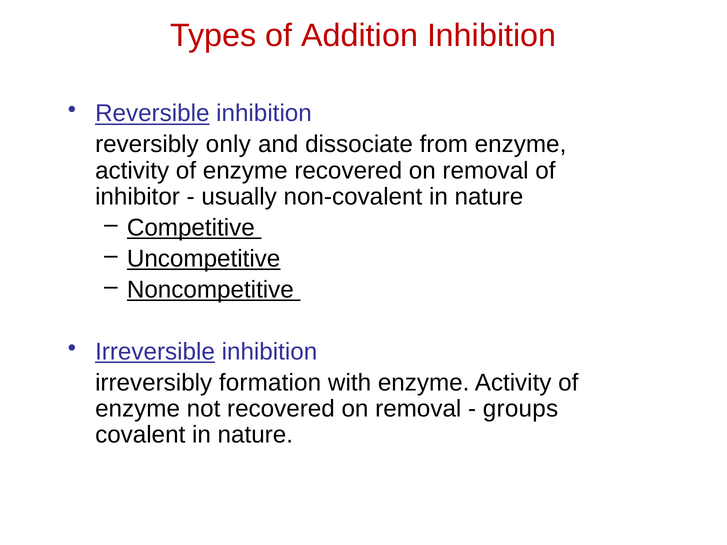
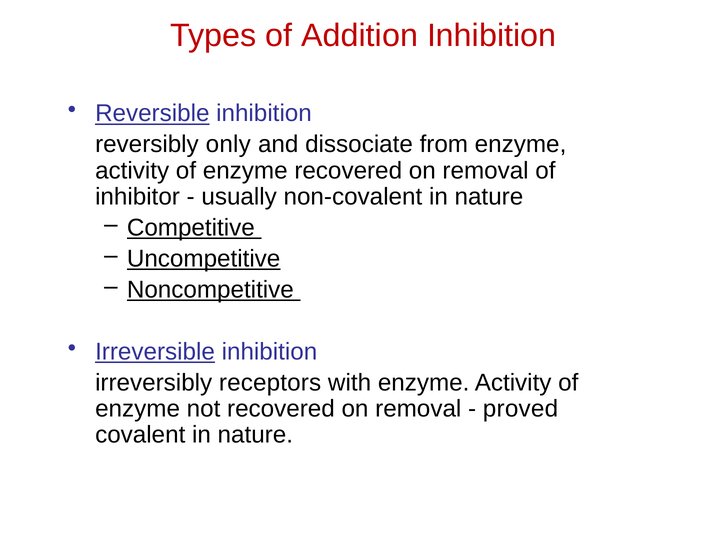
formation: formation -> receptors (270, 383)
groups: groups -> proved (521, 409)
